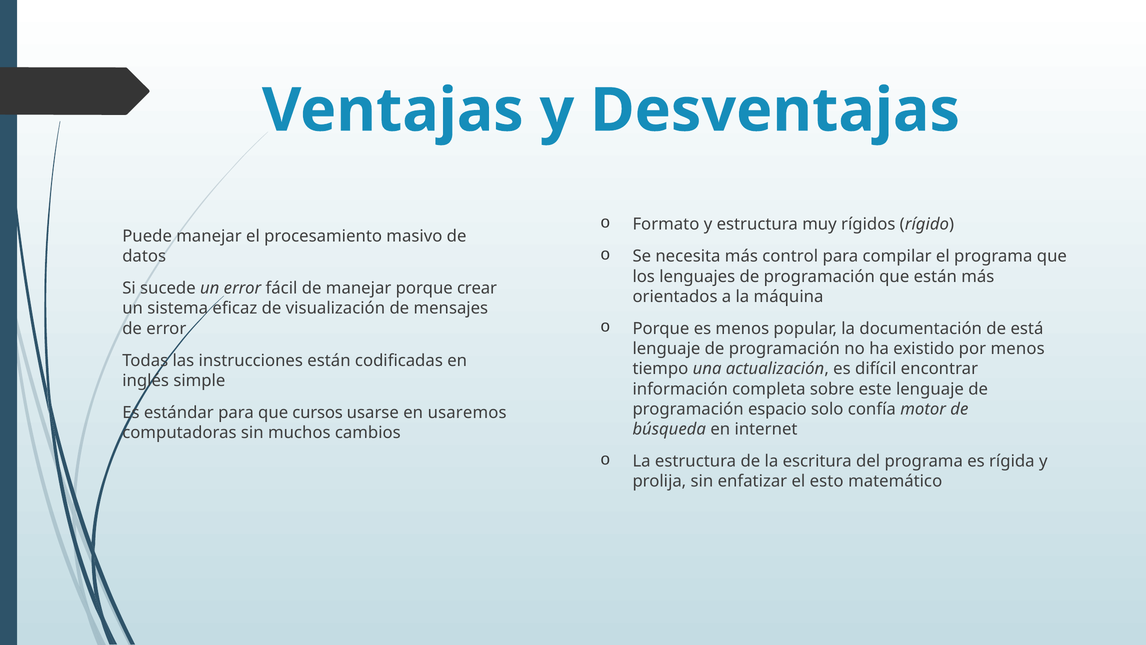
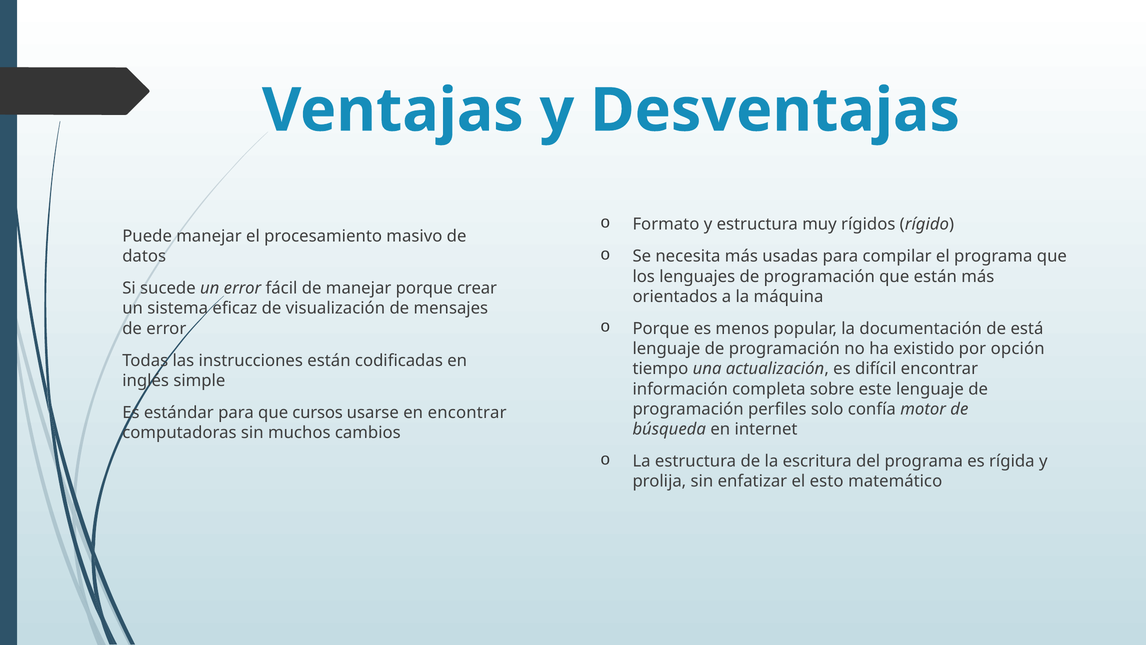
control: control -> usadas (790, 256)
por menos: menos -> opción (1018, 349)
espacio: espacio -> perfiles (777, 409)
en usaremos: usaremos -> encontrar (467, 412)
